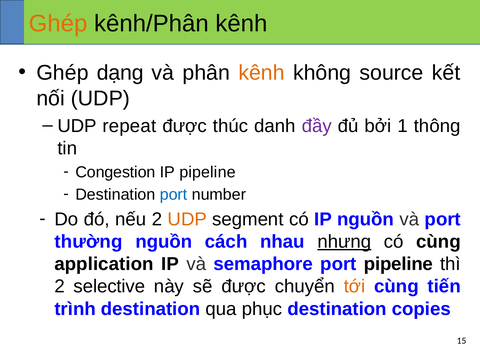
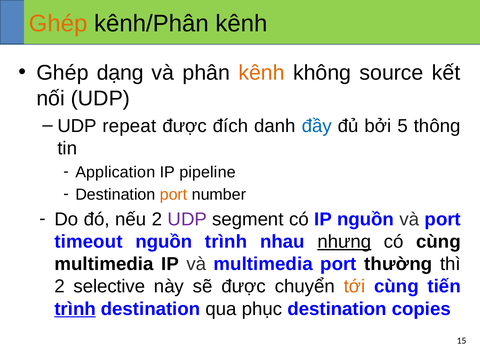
thúc: thúc -> đích (231, 126)
đầy colour: purple -> blue (317, 126)
1: 1 -> 5 (403, 126)
Congestion: Congestion -> Application (115, 172)
port colour: blue -> orange (174, 194)
UDP colour: orange -> purple (187, 219)
thường: thường -> timeout (88, 242)
nguồn cách: cách -> trình (226, 242)
application: application -> multimedia (104, 264)
và semaphore: semaphore -> multimedia (263, 264)
port pipeline: pipeline -> thường (398, 264)
trình underline: none -> present (75, 309)
